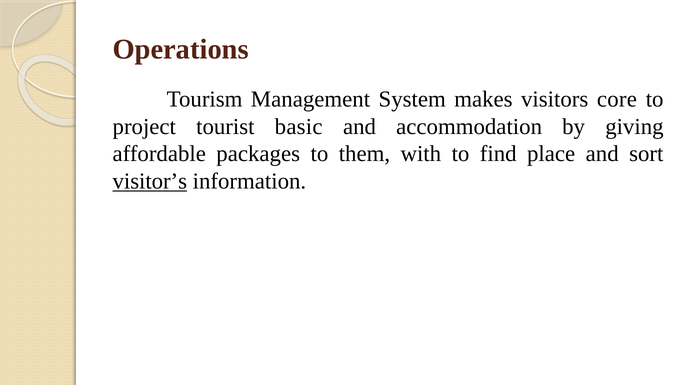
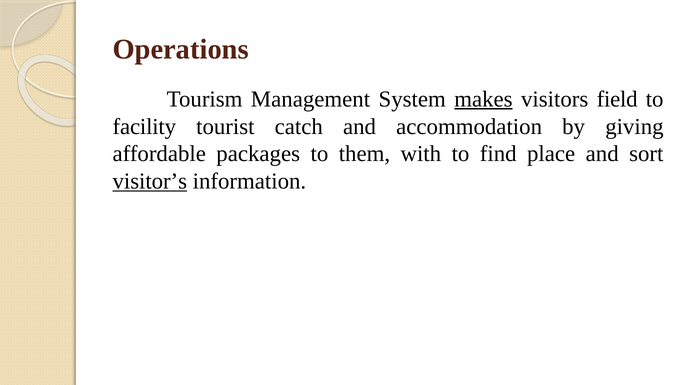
makes underline: none -> present (483, 99)
core: core -> field (617, 99)
project: project -> facility (144, 127)
basic: basic -> catch (299, 127)
